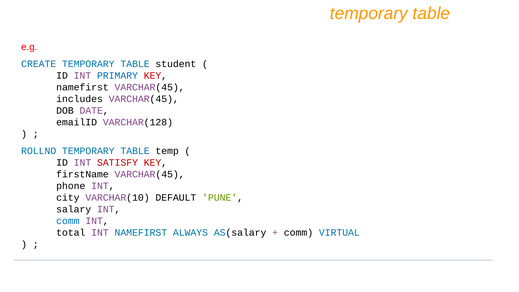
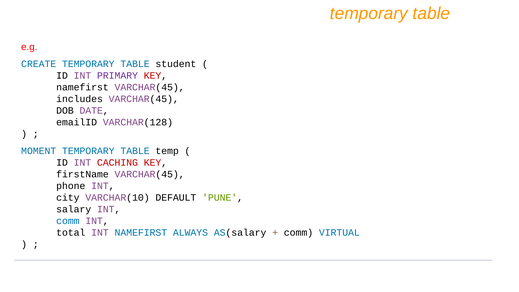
PRIMARY colour: blue -> purple (118, 76)
ROLLNO: ROLLNO -> MOMENT (39, 151)
SATISFY: SATISFY -> CACHING (118, 163)
